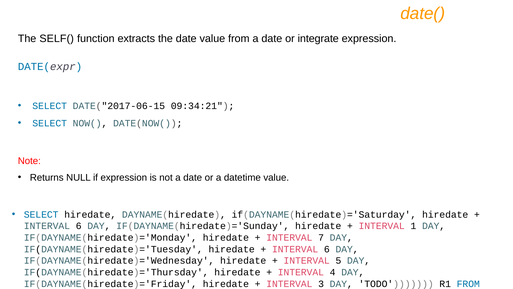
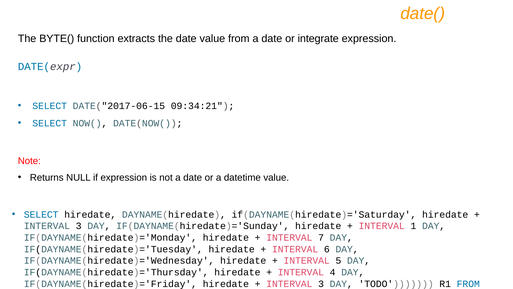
SELF(: SELF( -> BYTE( (57, 39)
6: 6 -> 3 (79, 226)
